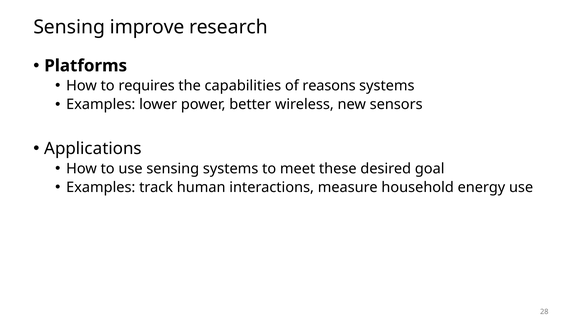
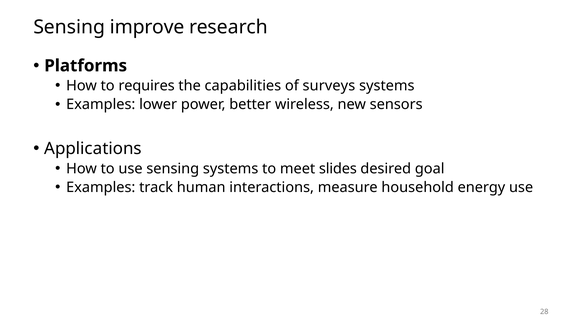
reasons: reasons -> surveys (329, 86)
these: these -> slides (338, 169)
